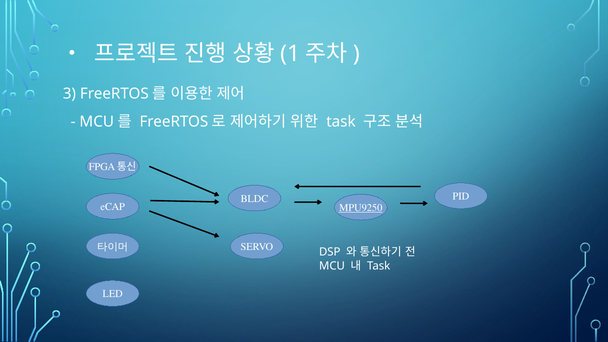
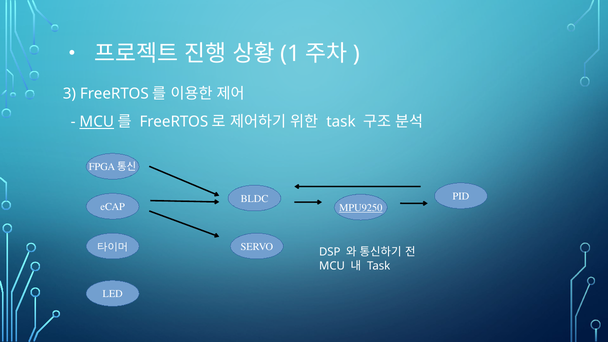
MCU underline: none -> present (97, 122)
